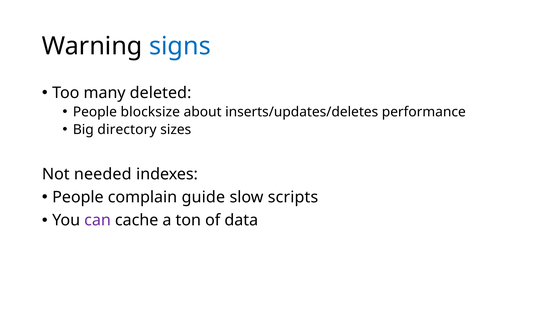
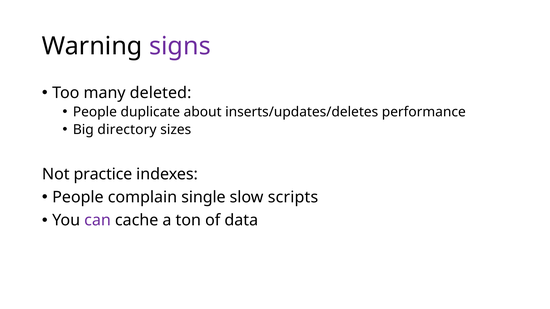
signs colour: blue -> purple (180, 46)
blocksize: blocksize -> duplicate (150, 112)
needed: needed -> practice (103, 175)
guide: guide -> single (203, 198)
